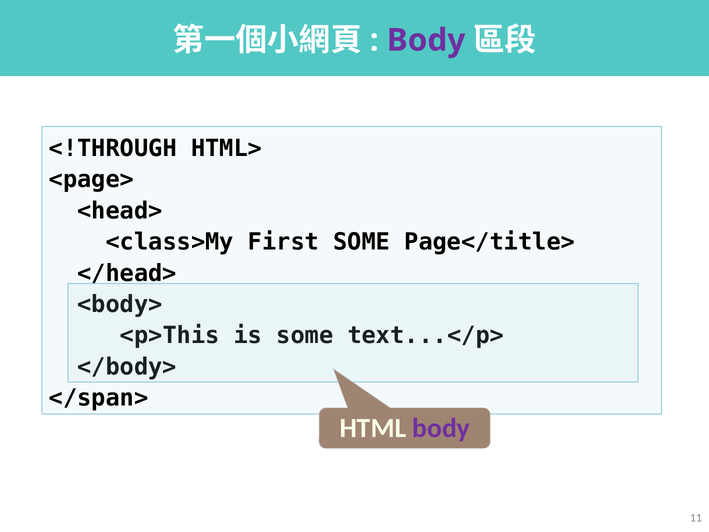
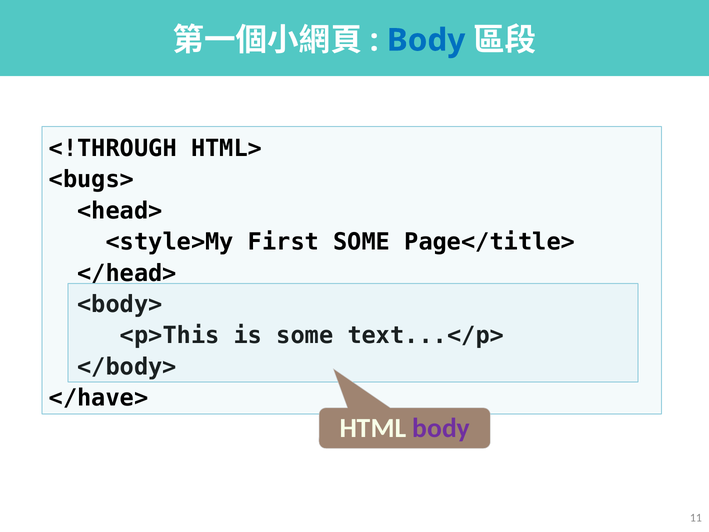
Body colour: purple -> blue (426, 40)
<page>: <page> -> <bugs> (91, 180)
<class>My: <class>My -> <style>My (170, 242)
</span>: </span> -> </have> (99, 398)
